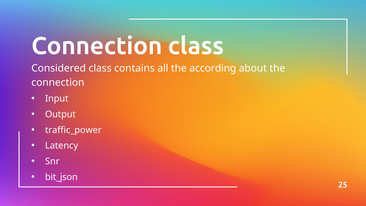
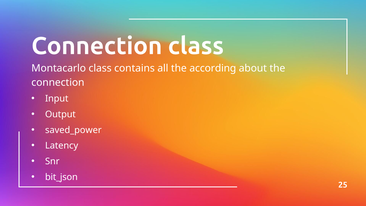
Considered: Considered -> Montacarlo (59, 68)
traffic_power: traffic_power -> saved_power (73, 130)
